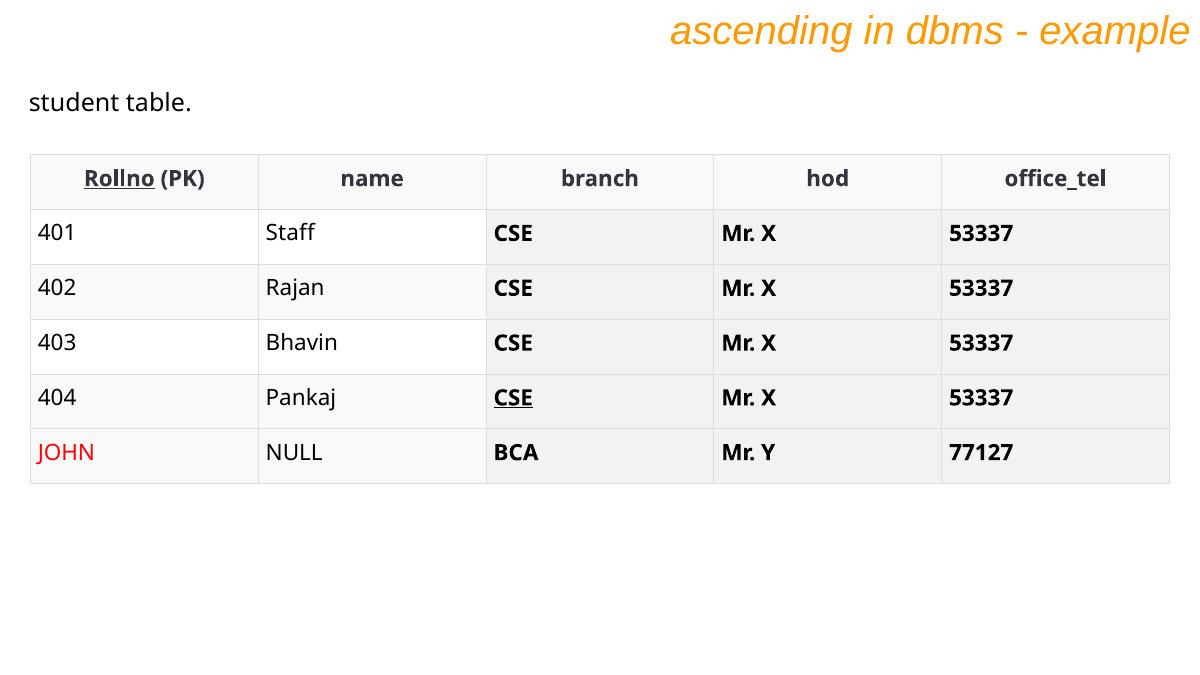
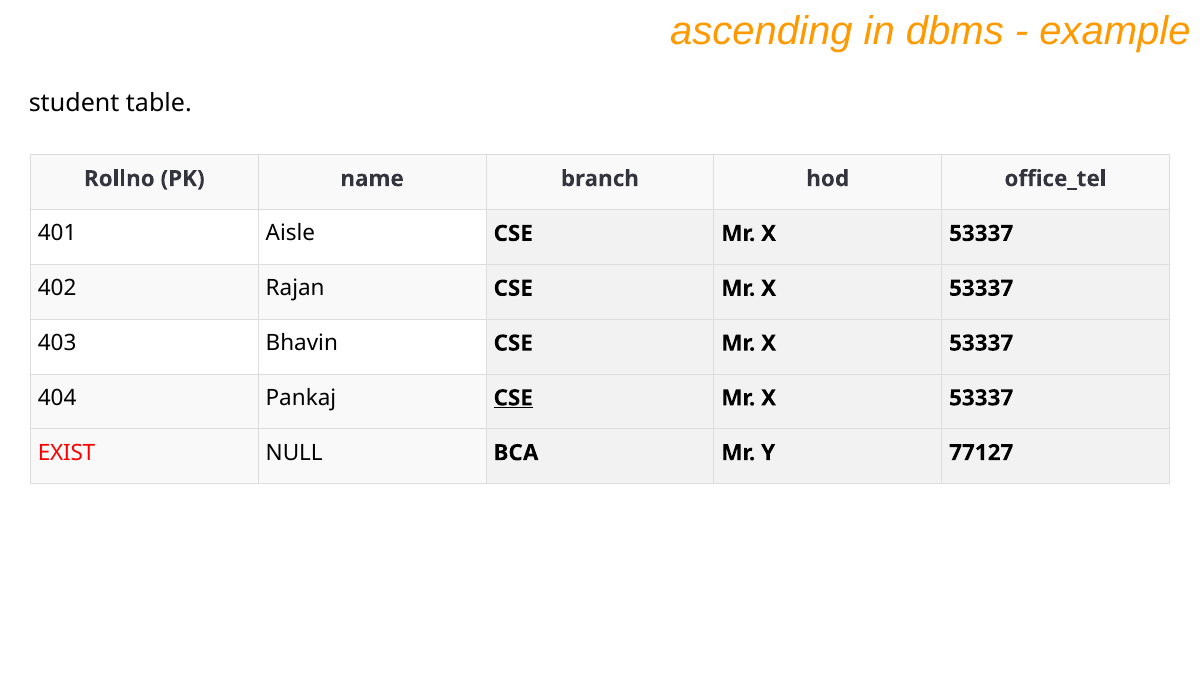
Rollno underline: present -> none (119, 179)
Staff: Staff -> Aisle (290, 234)
JOHN: JOHN -> EXIST (67, 453)
